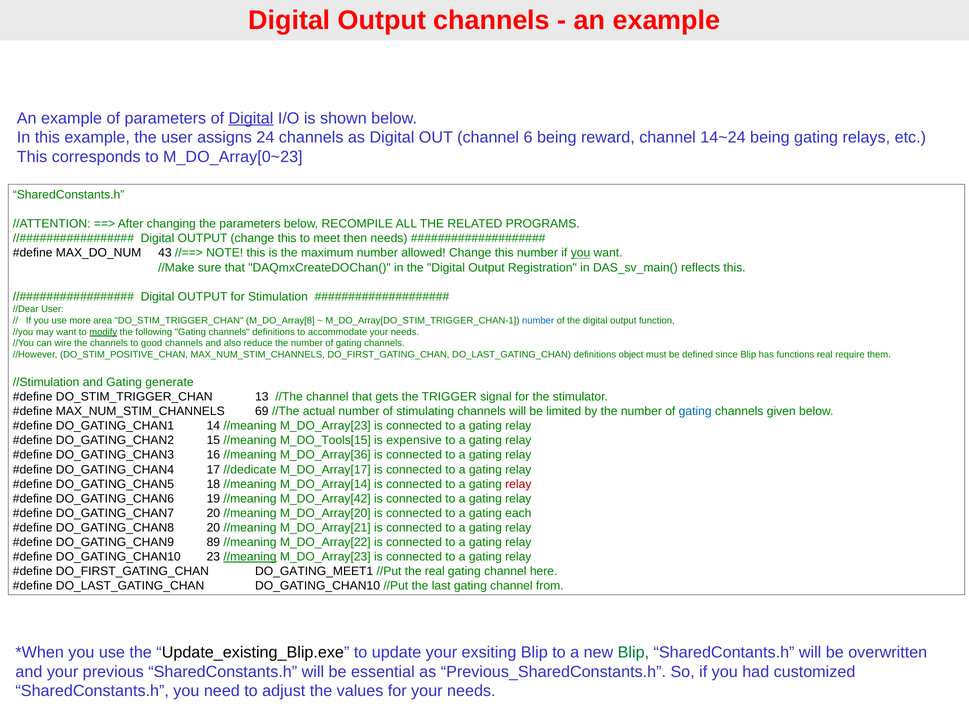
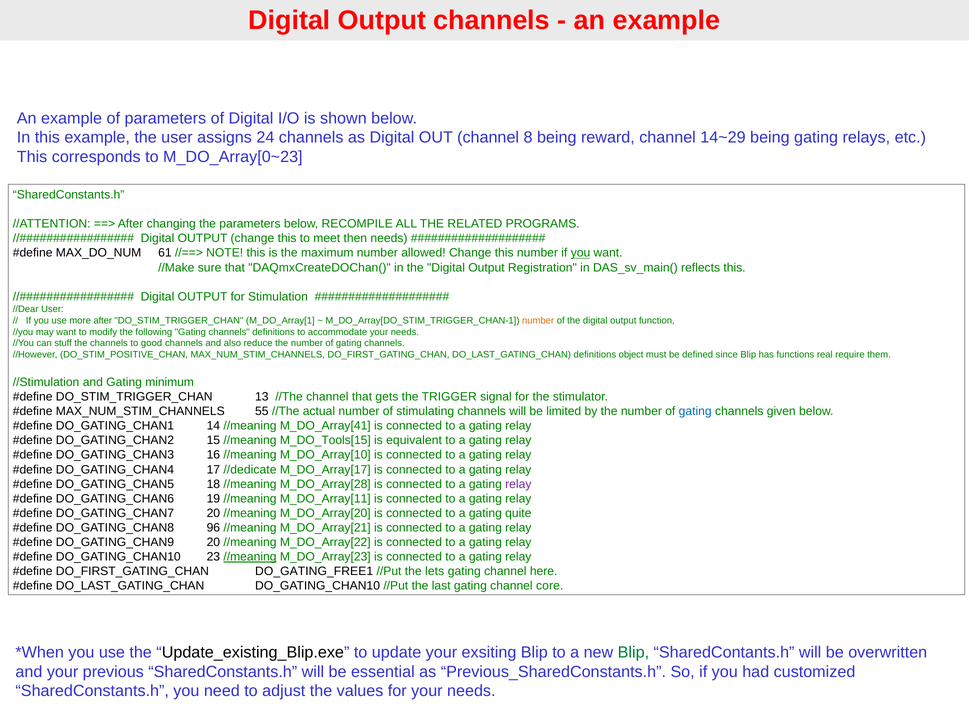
Digital underline: present -> none (251, 118)
6: 6 -> 8 (528, 138)
14~24: 14~24 -> 14~29 (723, 138)
43: 43 -> 61 (165, 253)
more area: area -> after (103, 321)
M_DO_Array[8: M_DO_Array[8 -> M_DO_Array[1 (280, 321)
number colour: blue -> orange (538, 321)
modify underline: present -> none (103, 332)
wire: wire -> stuff (63, 343)
generate: generate -> minimum (170, 382)
69: 69 -> 55 (262, 411)
14 //meaning M_DO_Array[23: M_DO_Array[23 -> M_DO_Array[41 (325, 426)
expensive: expensive -> equivalent (414, 440)
M_DO_Array[36: M_DO_Array[36 -> M_DO_Array[10 (325, 455)
M_DO_Array[14: M_DO_Array[14 -> M_DO_Array[28 (325, 484)
relay colour: red -> purple (518, 484)
M_DO_Array[42: M_DO_Array[42 -> M_DO_Array[11 (325, 498)
each: each -> quite (518, 513)
DO_GATING_CHAN8 20: 20 -> 96 (213, 527)
DO_GATING_CHAN9 89: 89 -> 20 (213, 542)
DO_GATING_MEET1: DO_GATING_MEET1 -> DO_GATING_FREE1 (314, 571)
the real: real -> lets (435, 571)
from: from -> core (550, 586)
